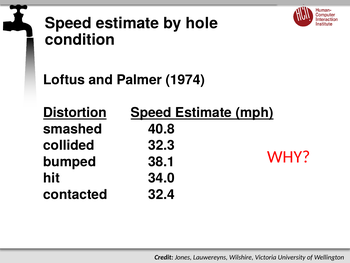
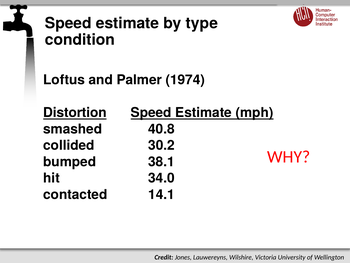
hole: hole -> type (202, 23)
32.3: 32.3 -> 30.2 (161, 145)
32.4: 32.4 -> 14.1 (161, 194)
